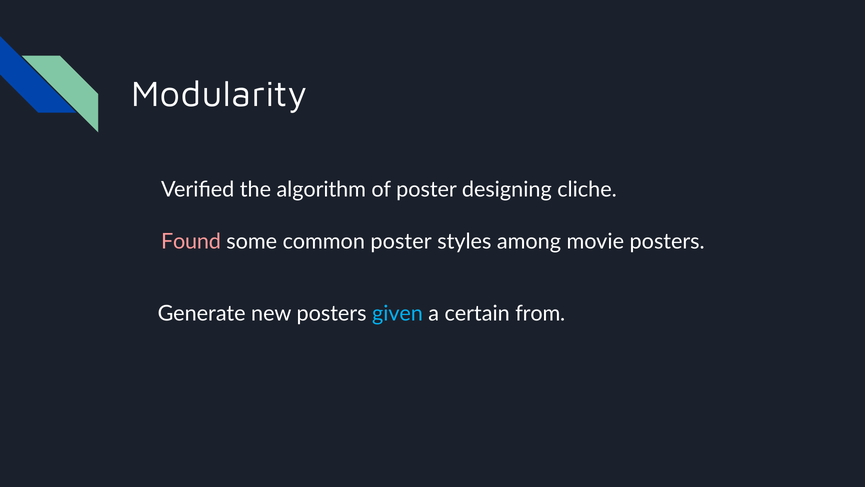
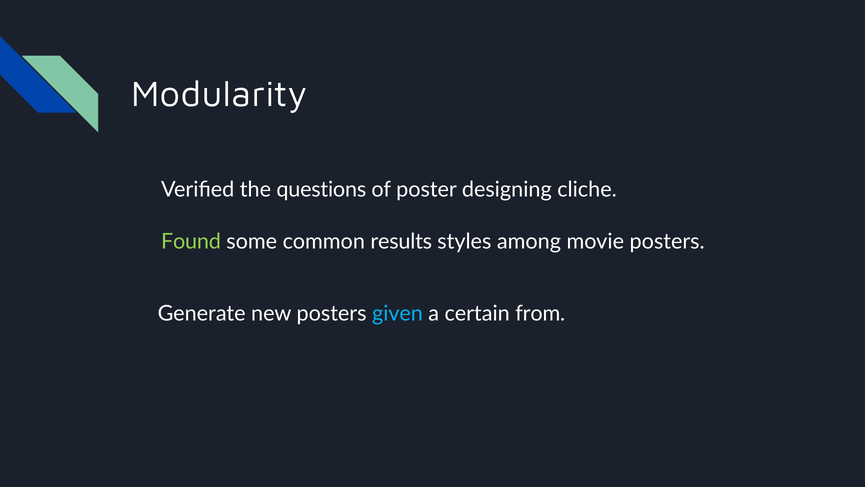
algorithm: algorithm -> questions (321, 189)
Found colour: pink -> light green (191, 241)
common poster: poster -> results (401, 241)
